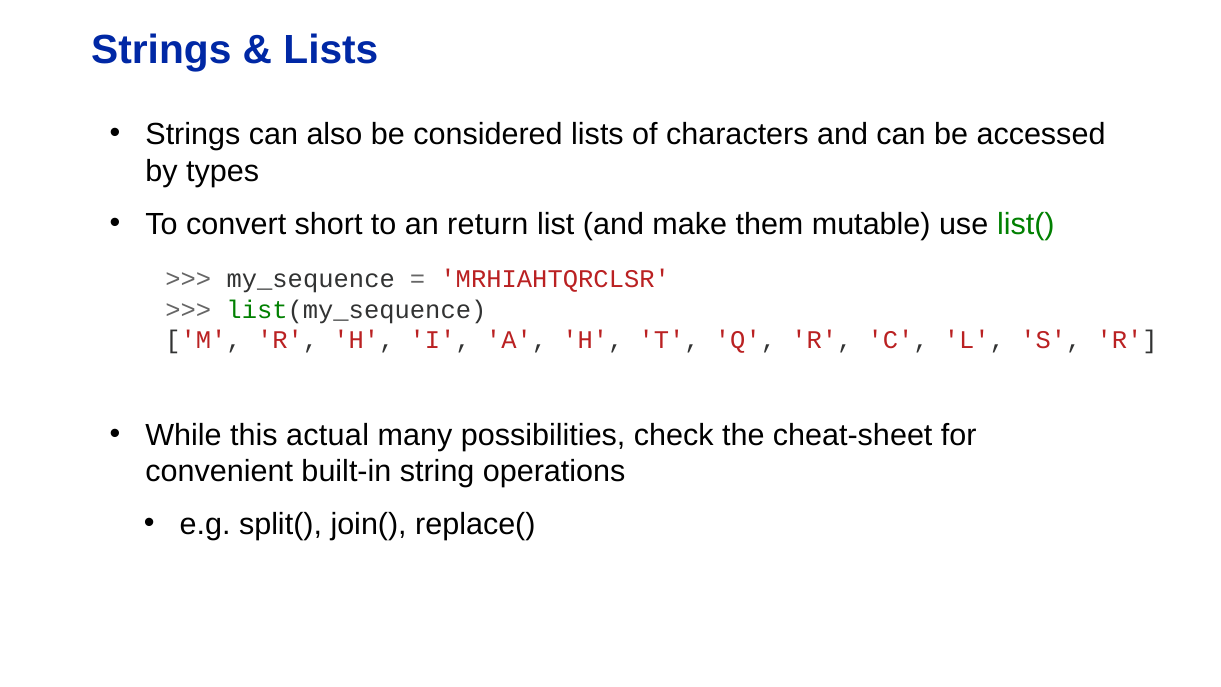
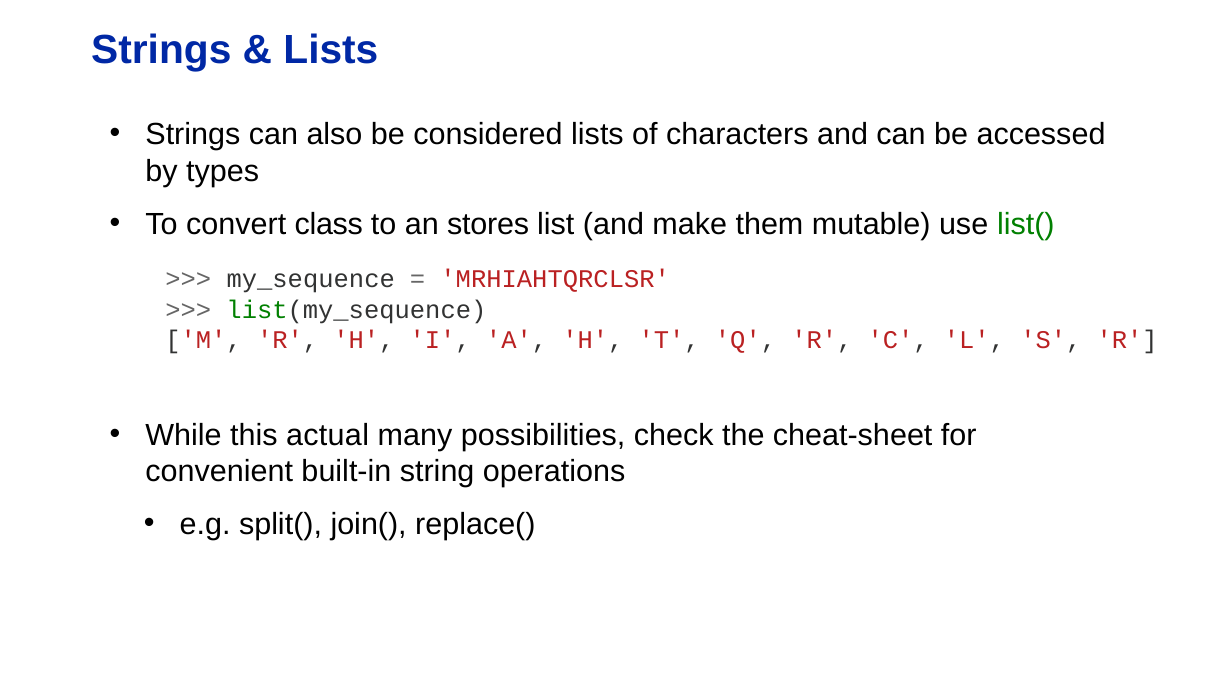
short: short -> class (329, 224)
return: return -> stores (488, 224)
